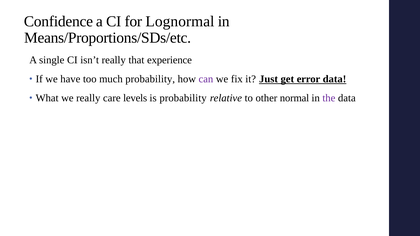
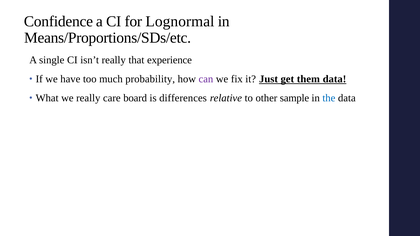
error: error -> them (308, 79)
levels: levels -> board (135, 98)
is probability: probability -> differences (183, 98)
normal: normal -> sample (295, 98)
the colour: purple -> blue (329, 98)
